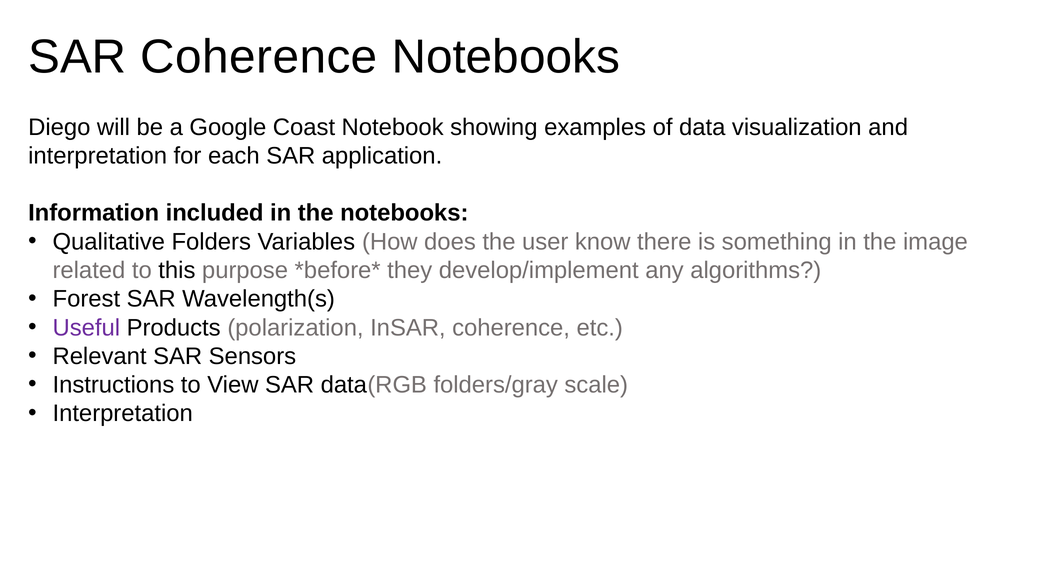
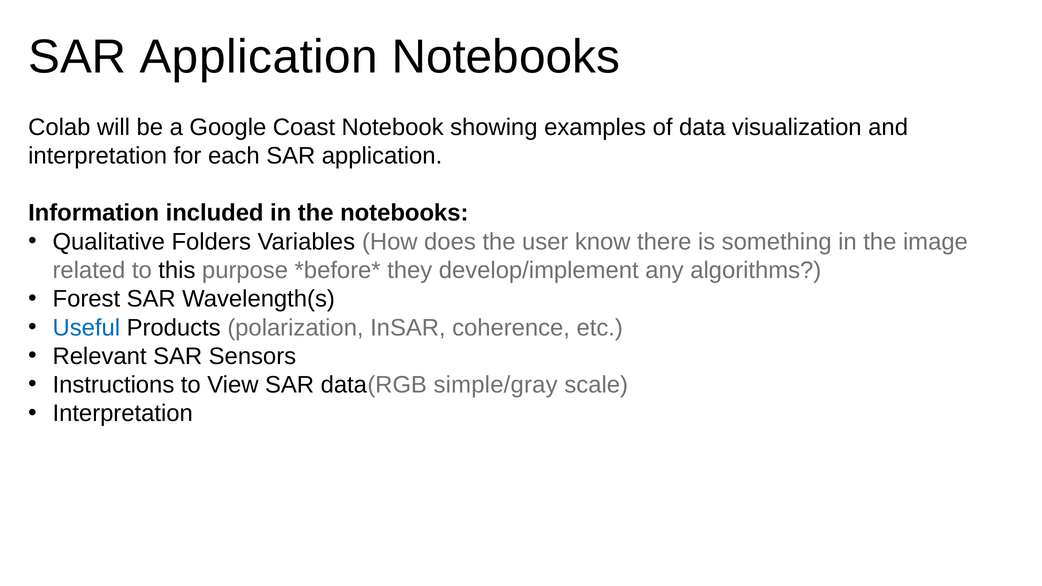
Coherence: Coherence -> Application (259, 57)
Diego: Diego -> Colab (59, 127)
Useful colour: purple -> blue (86, 328)
folders/gray: folders/gray -> simple/gray (496, 385)
